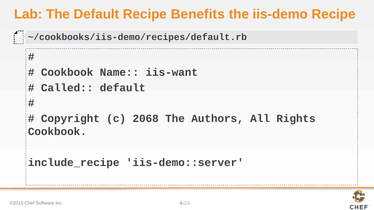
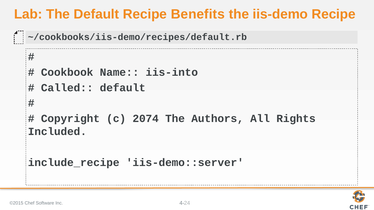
iis-want: iis-want -> iis-into (172, 72)
2068: 2068 -> 2074 (146, 119)
Cookbook: Cookbook -> Included (57, 132)
